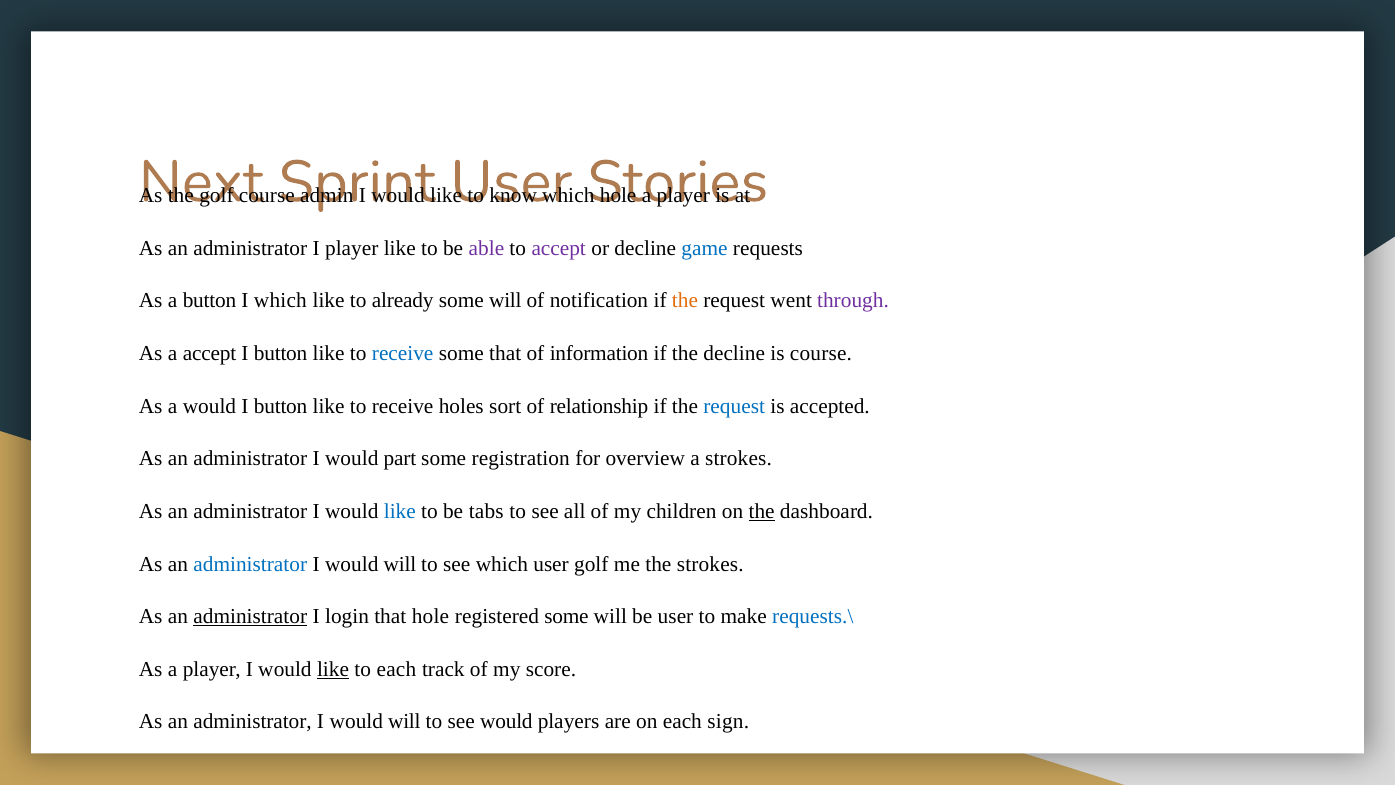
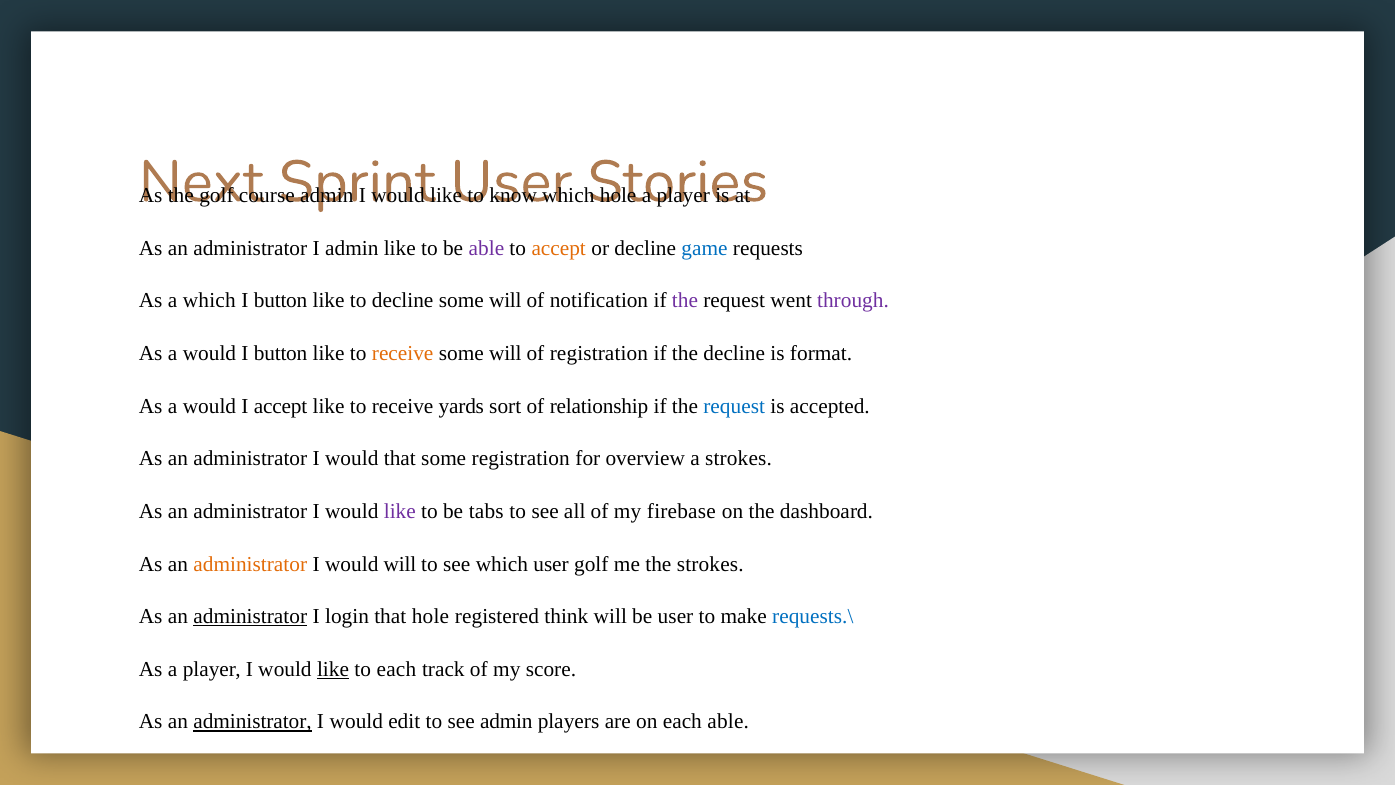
I player: player -> admin (352, 248)
accept colour: purple -> orange (559, 248)
a button: button -> which (209, 301)
which: which -> button (281, 301)
to already: already -> decline (403, 301)
the colour: orange -> purple (685, 301)
accept: accept -> would (209, 353)
receive colour: blue -> orange (403, 353)
that: that -> will (505, 353)
of information: information -> registration (599, 353)
is course: course -> format (821, 353)
button: button -> accept (281, 406)
holes: holes -> yards (461, 406)
would part: part -> that (400, 459)
like colour: blue -> purple (400, 511)
children: children -> firebase (681, 511)
the underline: present -> none (762, 511)
administrator colour: blue -> orange (250, 564)
registered some: some -> think (566, 616)
administrator underline: none -> present (253, 722)
will: will -> edit (404, 722)
see would: would -> admin (506, 722)
each sign: sign -> able (728, 722)
